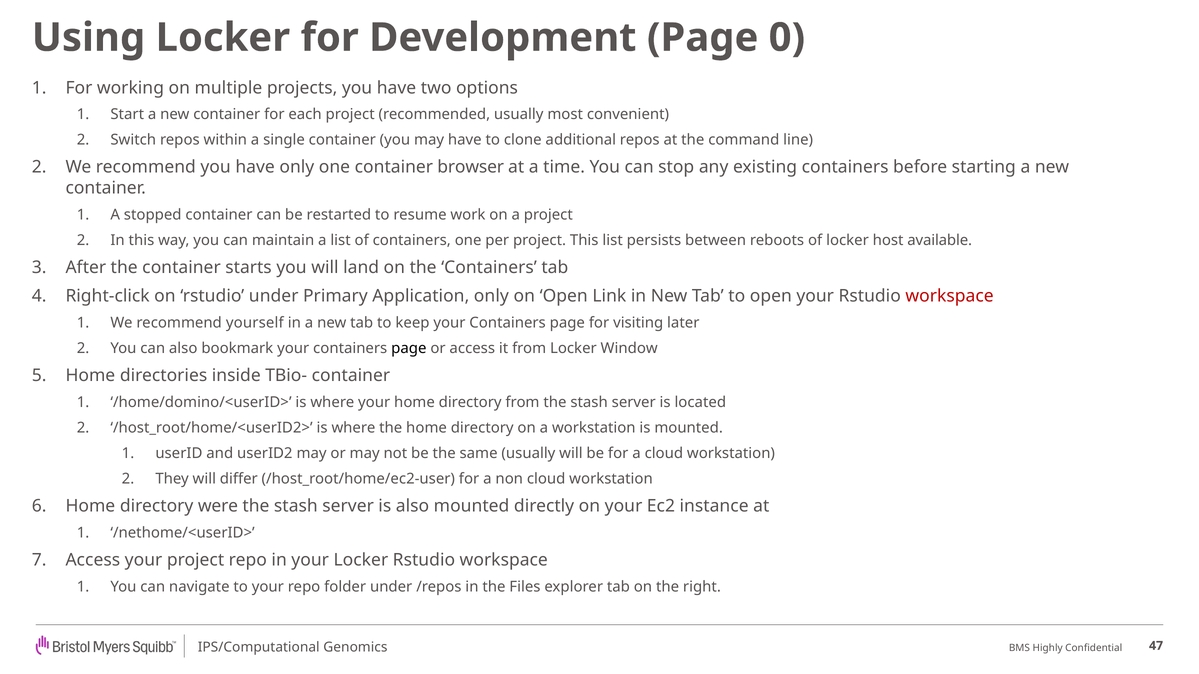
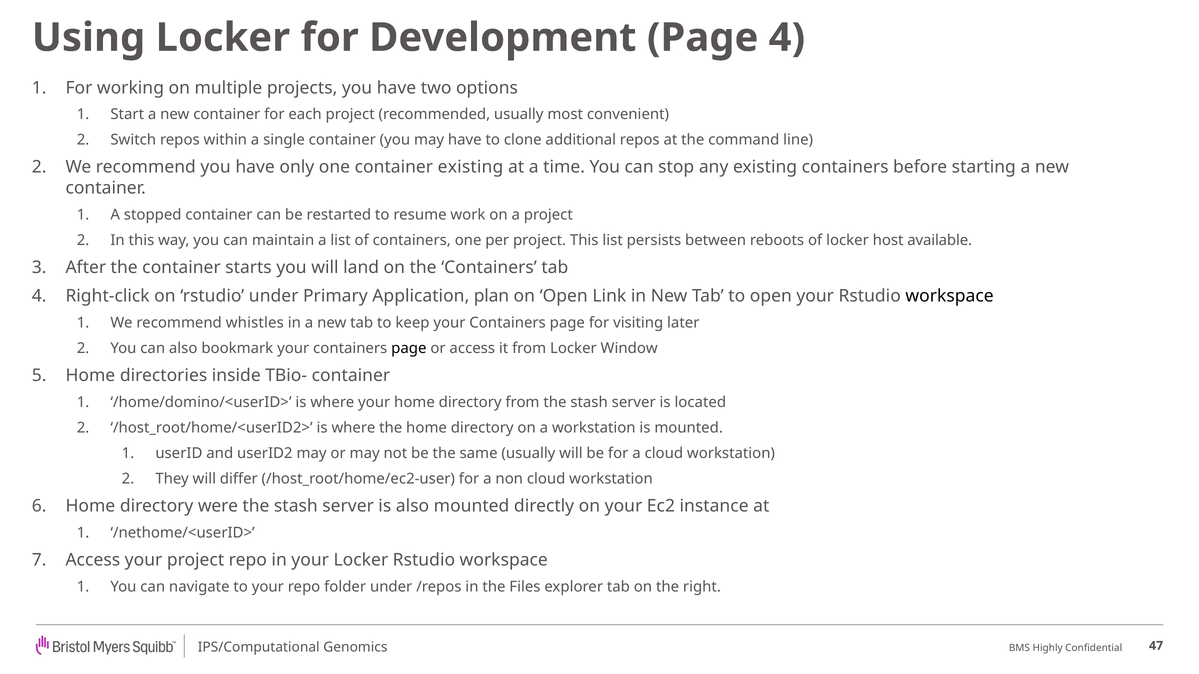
Page 0: 0 -> 4 (787, 38)
container browser: browser -> existing (471, 167)
Application only: only -> plan (491, 296)
workspace colour: red -> black (950, 296)
yourself: yourself -> whistles (255, 323)
